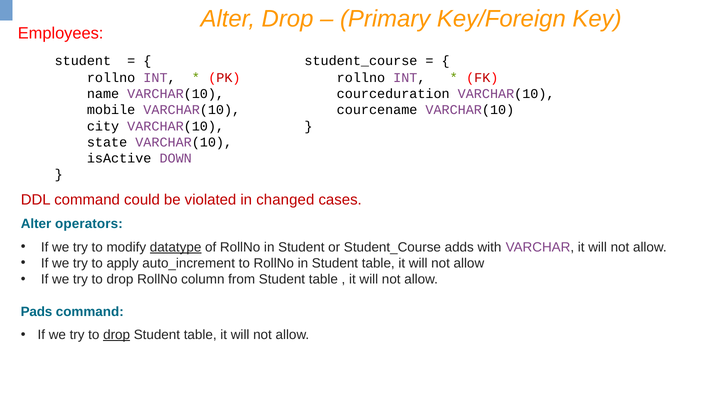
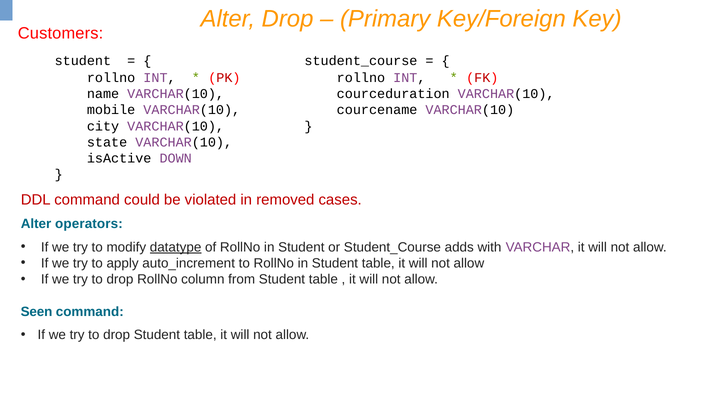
Employees: Employees -> Customers (61, 33)
changed: changed -> removed (285, 200)
Pads: Pads -> Seen (36, 312)
drop underline: present -> none (117, 335)
